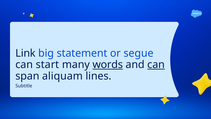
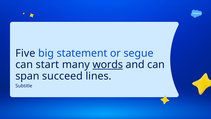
Link: Link -> Five (25, 53)
can underline: present -> none (156, 64)
aliquam: aliquam -> succeed (62, 76)
